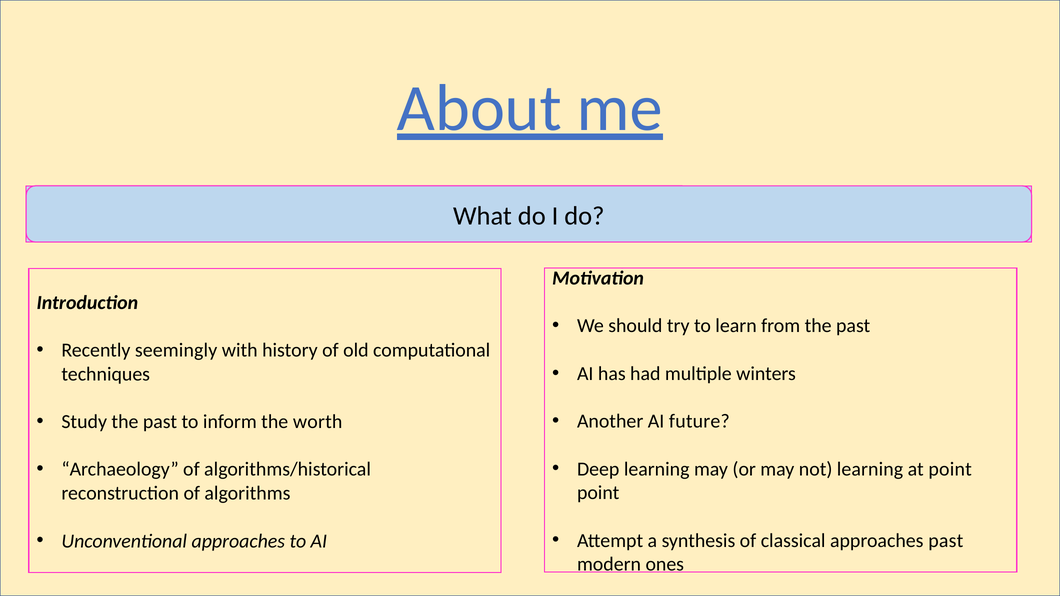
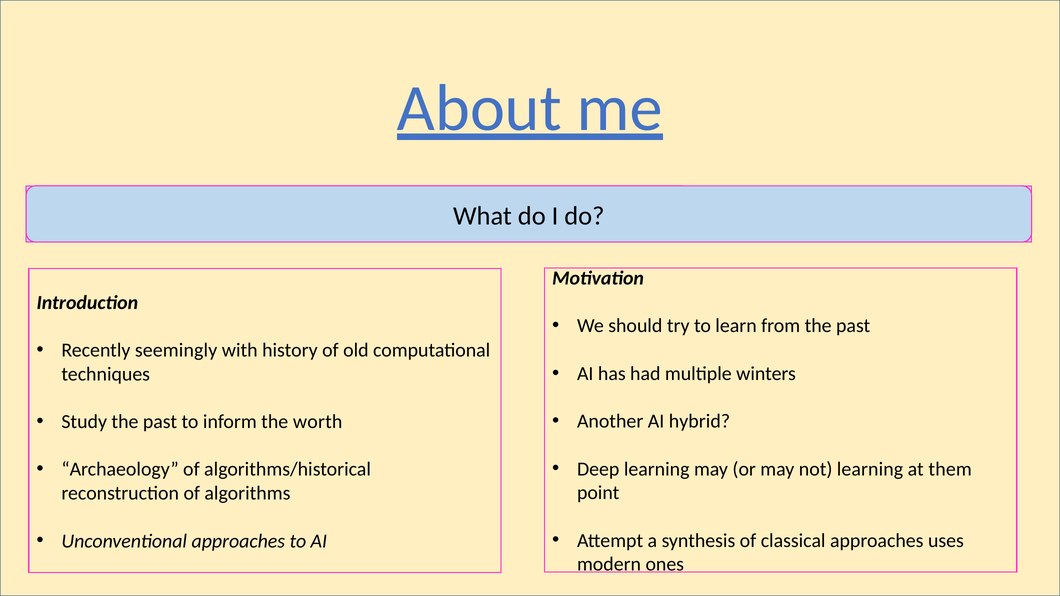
future: future -> hybrid (699, 421)
at point: point -> them (950, 469)
approaches past: past -> uses (946, 541)
